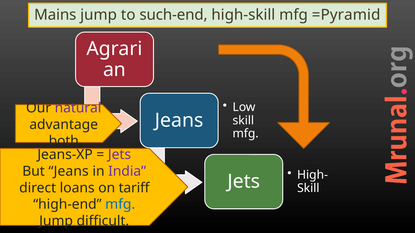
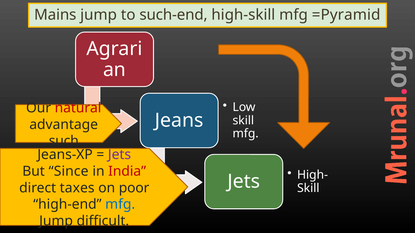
natural colour: purple -> red (78, 108)
both: both -> such (64, 141)
But Jeans: Jeans -> Since (69, 172)
India colour: purple -> red (127, 172)
loans: loans -> taxes (77, 188)
tariff: tariff -> poor (134, 188)
